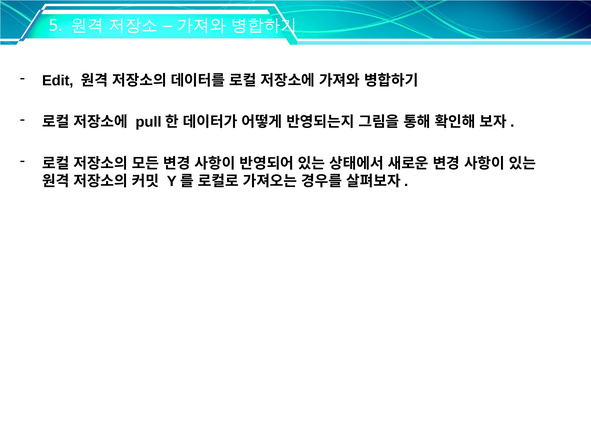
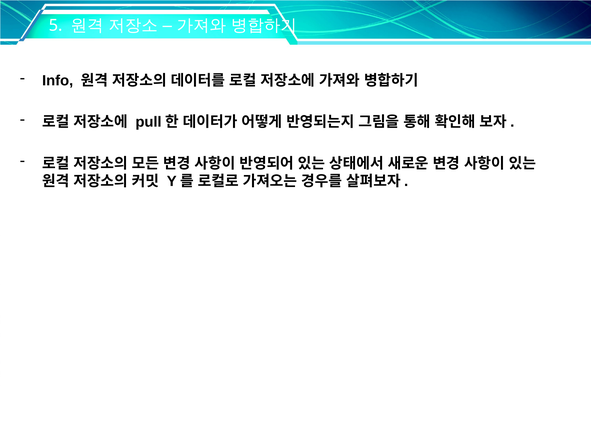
Edit: Edit -> Info (58, 81)
